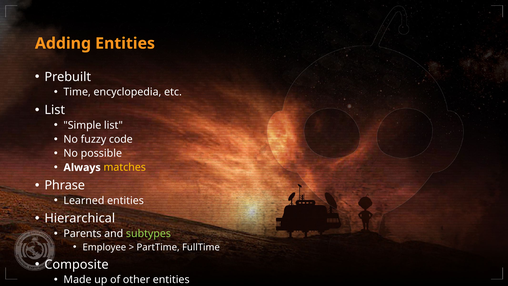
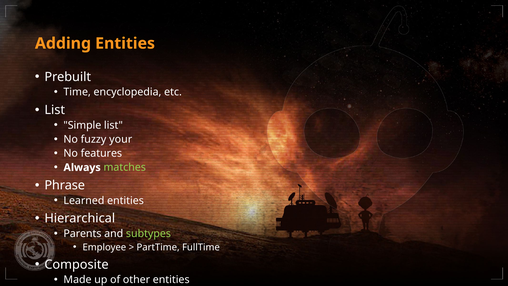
code: code -> your (121, 139)
possible: possible -> features (101, 153)
matches colour: yellow -> light green (125, 167)
